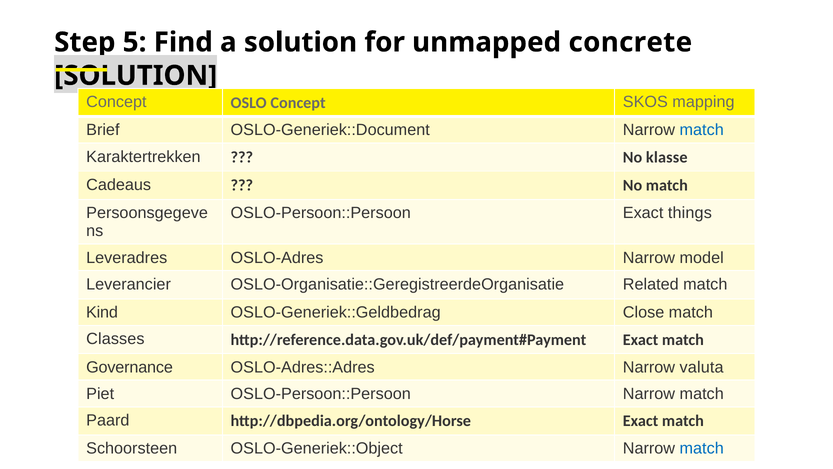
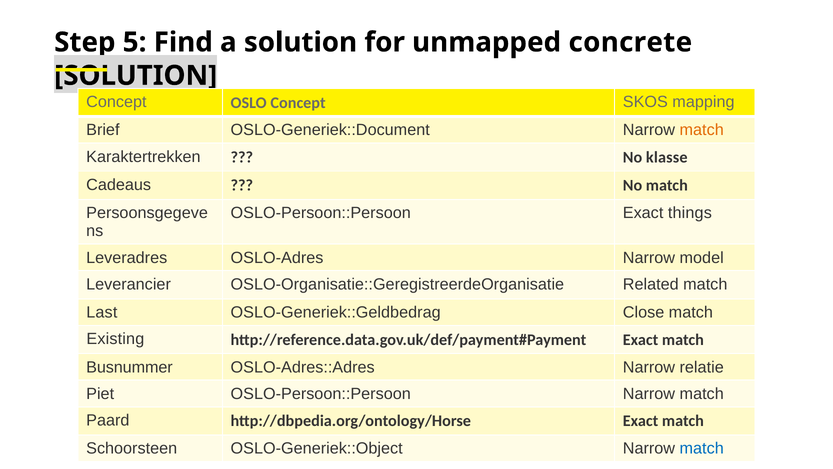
match colour: blue -> orange (702, 130)
Kind: Kind -> Last (102, 312)
Classes: Classes -> Existing (115, 339)
Governance: Governance -> Busnummer (129, 367)
valuta: valuta -> relatie (702, 367)
